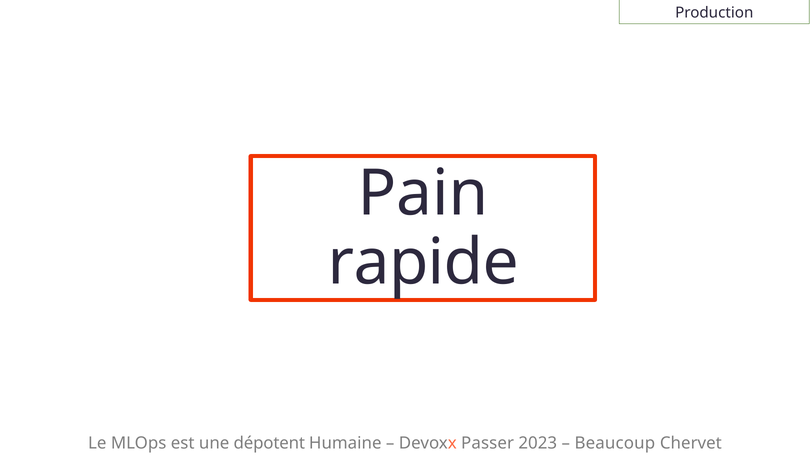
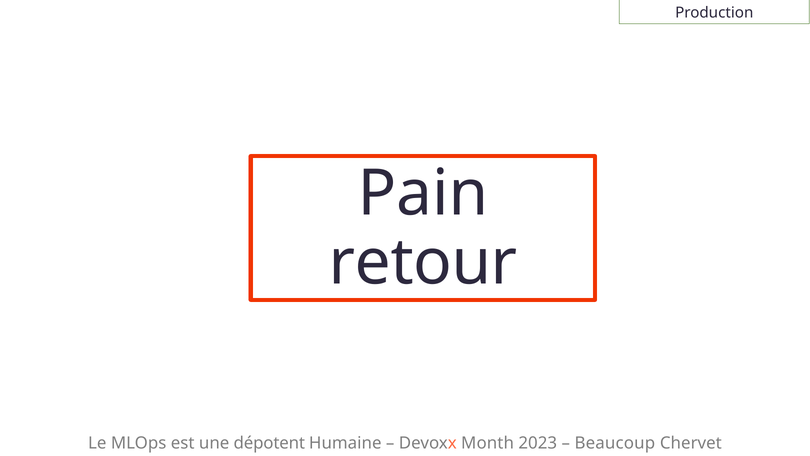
rapide: rapide -> retour (423, 262)
Passer: Passer -> Month (488, 443)
